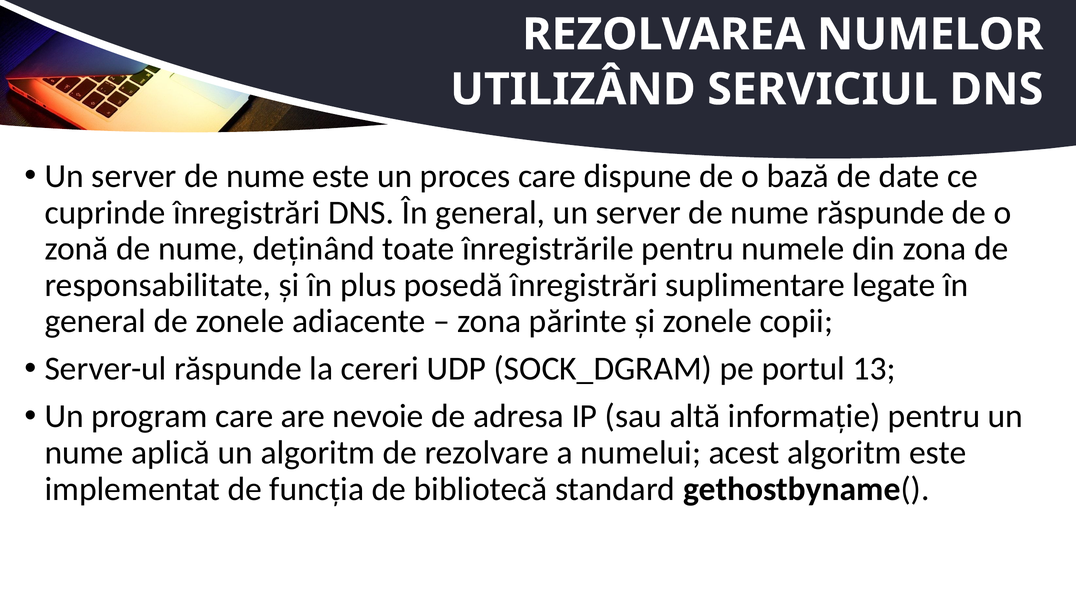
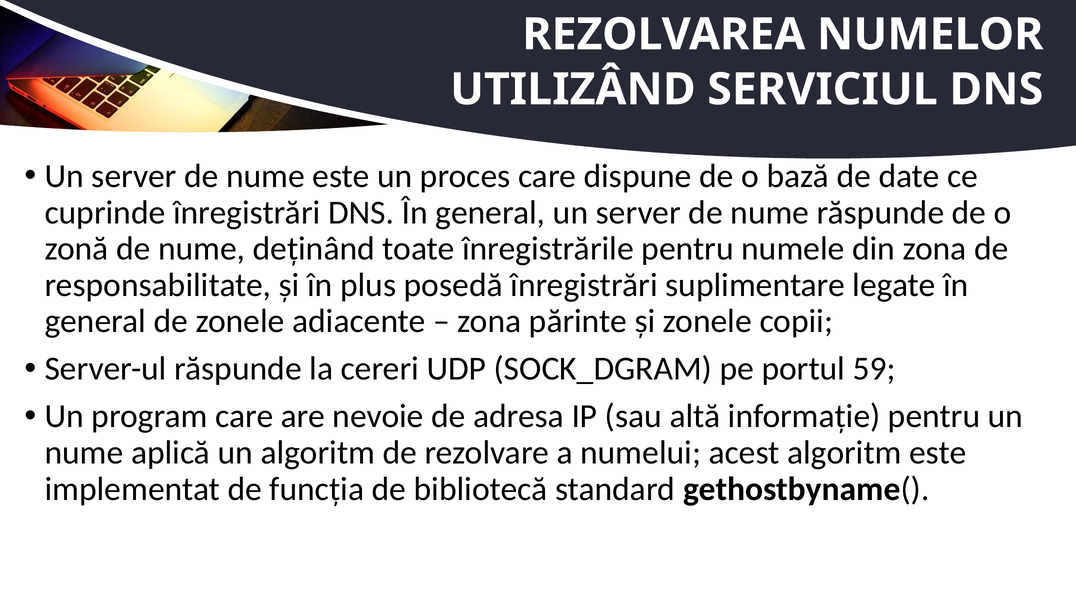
13: 13 -> 59 (874, 369)
